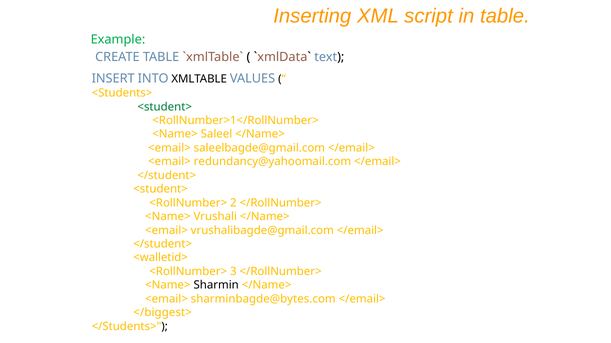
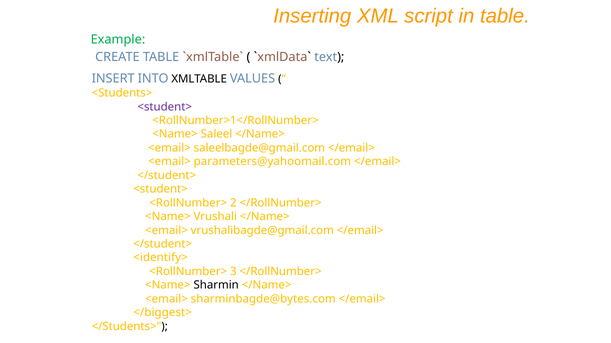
<student> colour: green -> purple (165, 107)
redundancy@yahoomail.com: redundancy@yahoomail.com -> parameters@yahoomail.com (272, 162)
<walletid>: <walletid> -> <identify> (161, 258)
